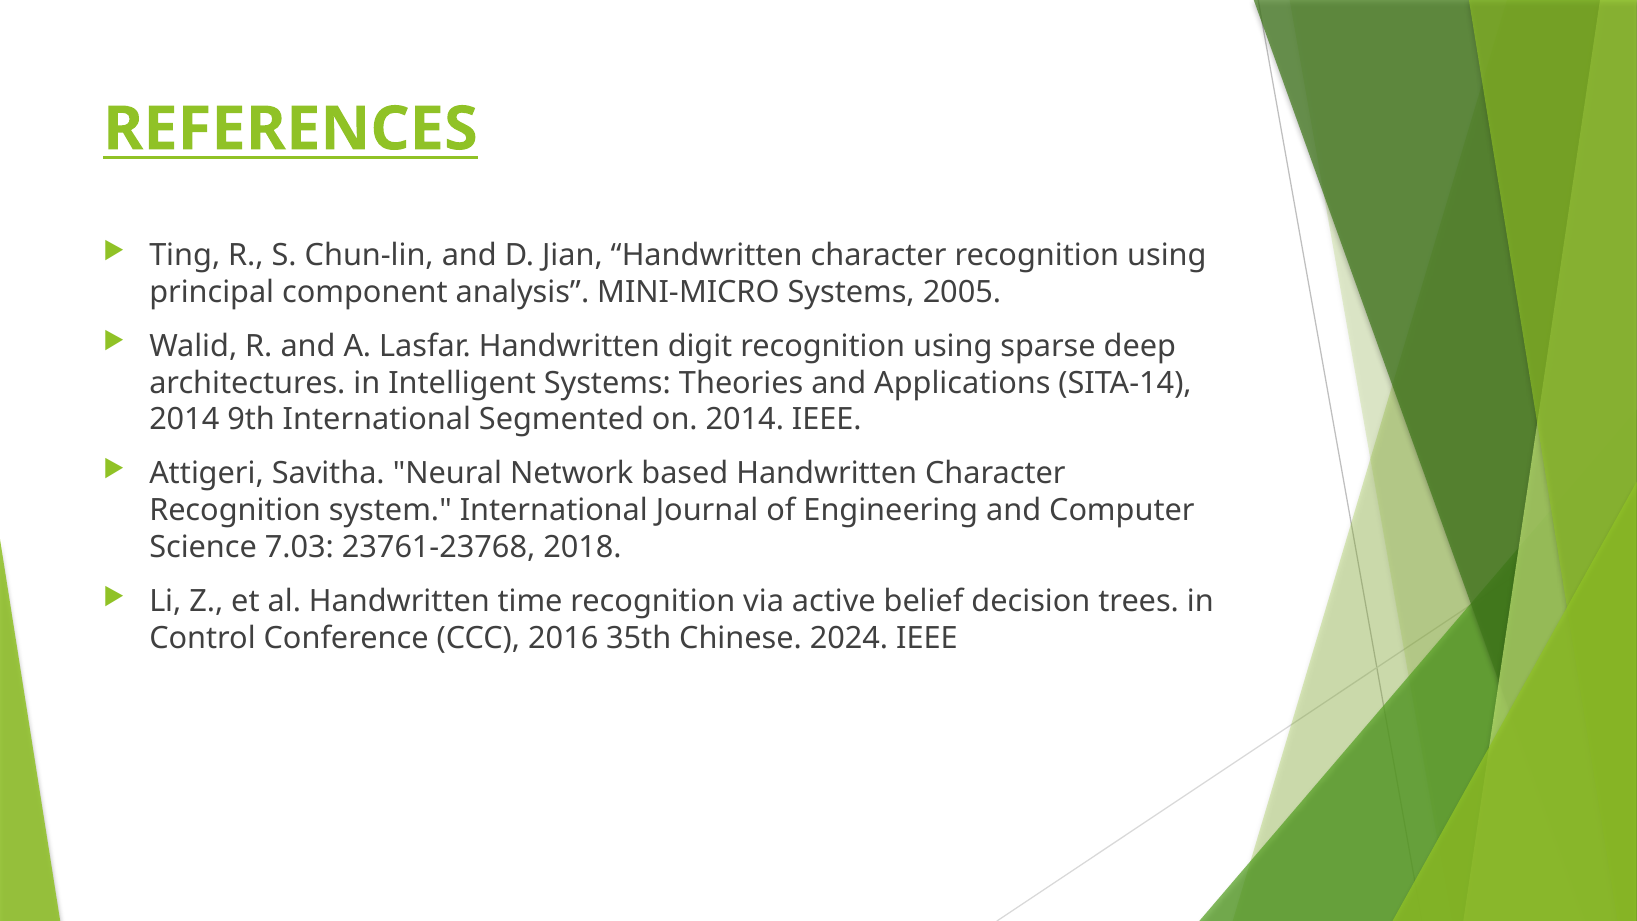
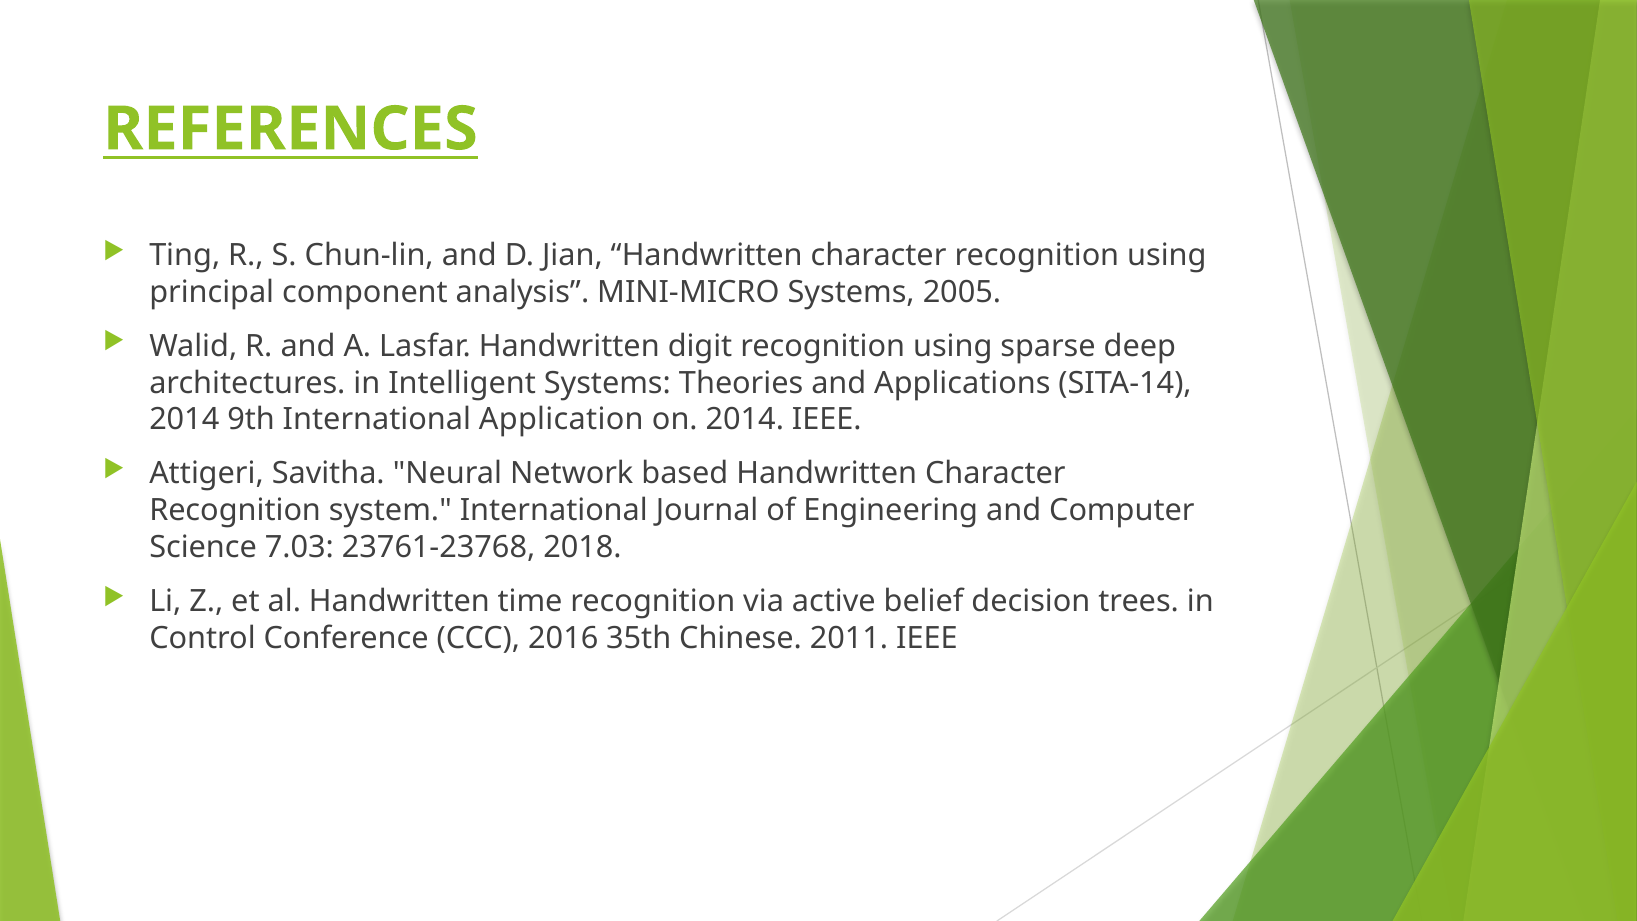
Segmented: Segmented -> Application (561, 420)
2024: 2024 -> 2011 (849, 638)
